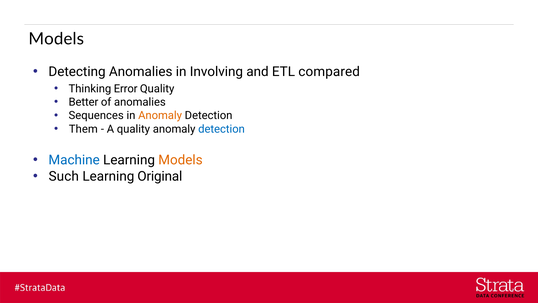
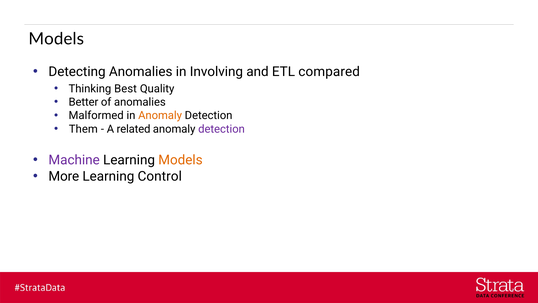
Error: Error -> Best (126, 89)
Sequences: Sequences -> Malformed (96, 115)
A quality: quality -> related (134, 129)
detection colour: blue -> purple (222, 129)
Machine colour: blue -> purple (74, 160)
Such: Such -> More (64, 176)
Original: Original -> Control (160, 176)
